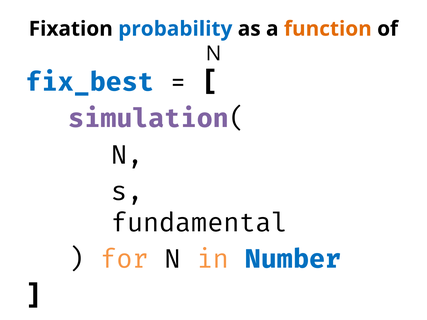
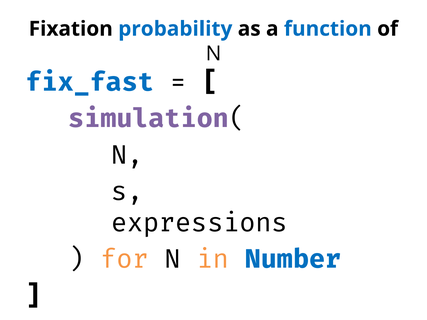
function colour: orange -> blue (328, 29)
fix_best: fix_best -> fix_fast (90, 82)
fundamental: fundamental -> expressions (199, 223)
